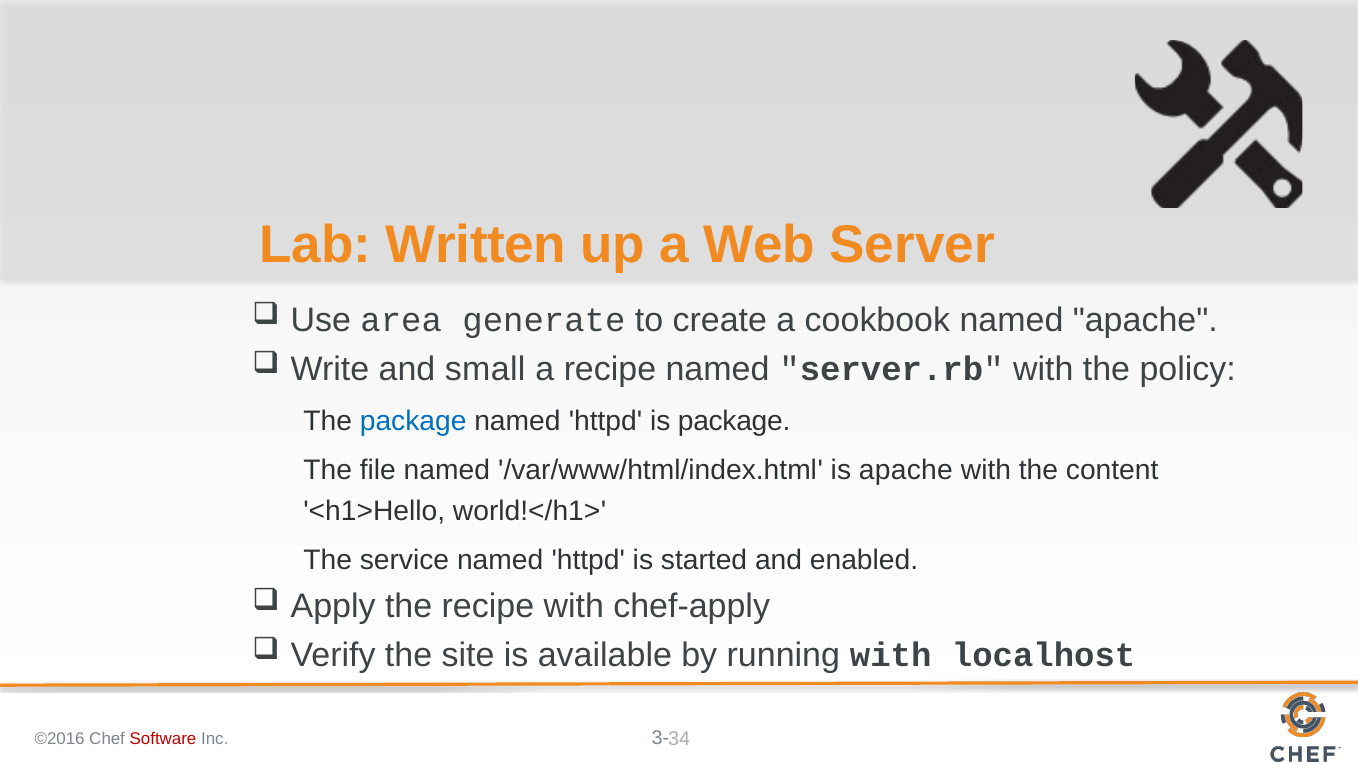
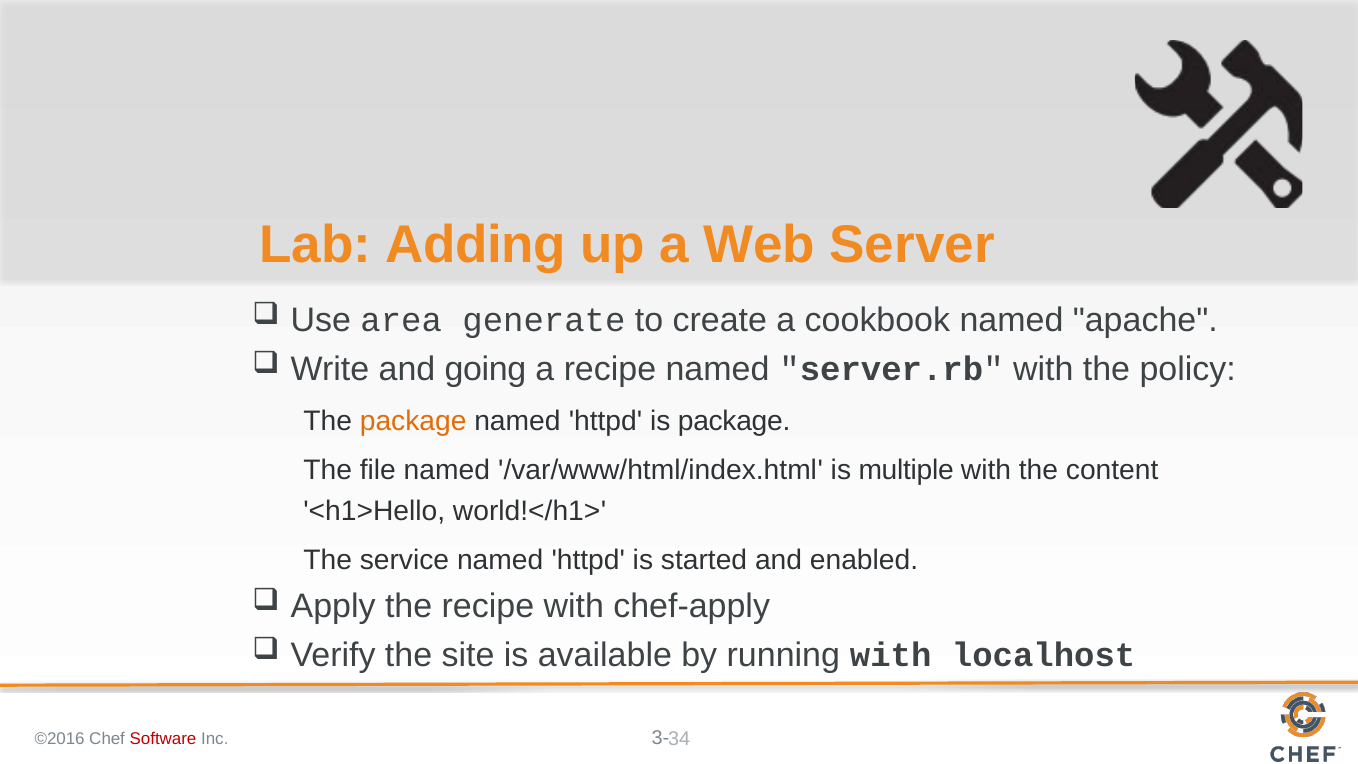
Written: Written -> Adding (476, 244)
small: small -> going (485, 369)
package colour: blue -> orange (413, 421)
is apache: apache -> multiple (906, 470)
